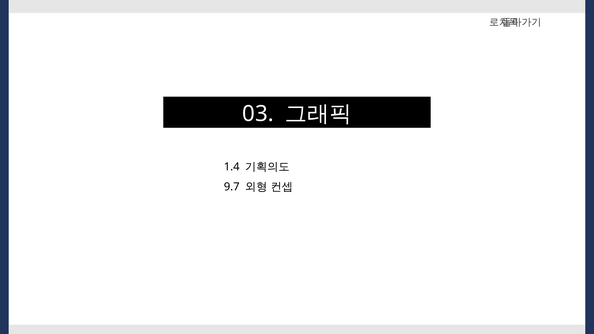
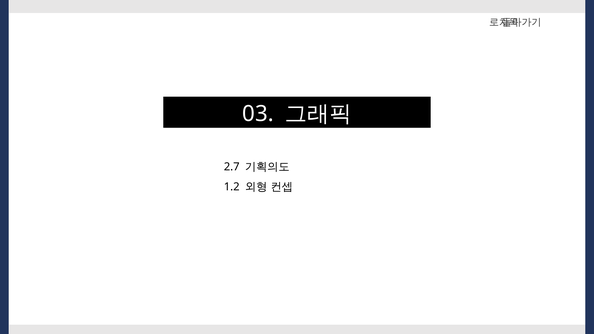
1.4: 1.4 -> 2.7 (232, 167)
9.7: 9.7 -> 1.2 (232, 187)
